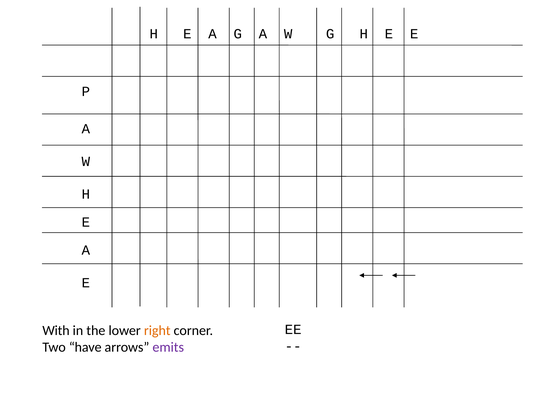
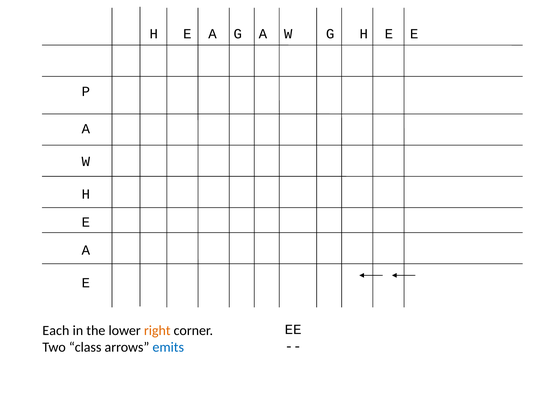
With: With -> Each (56, 330)
have: have -> class (85, 347)
emits colour: purple -> blue (168, 347)
